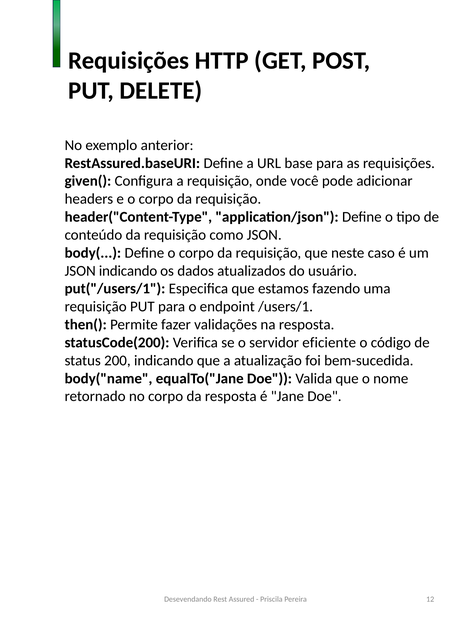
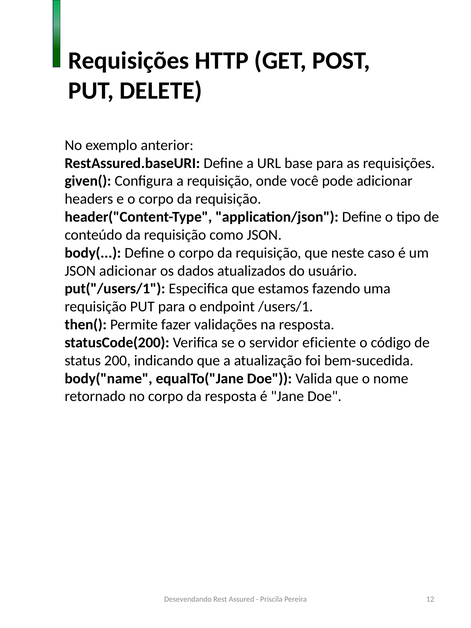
JSON indicando: indicando -> adicionar (128, 271)
